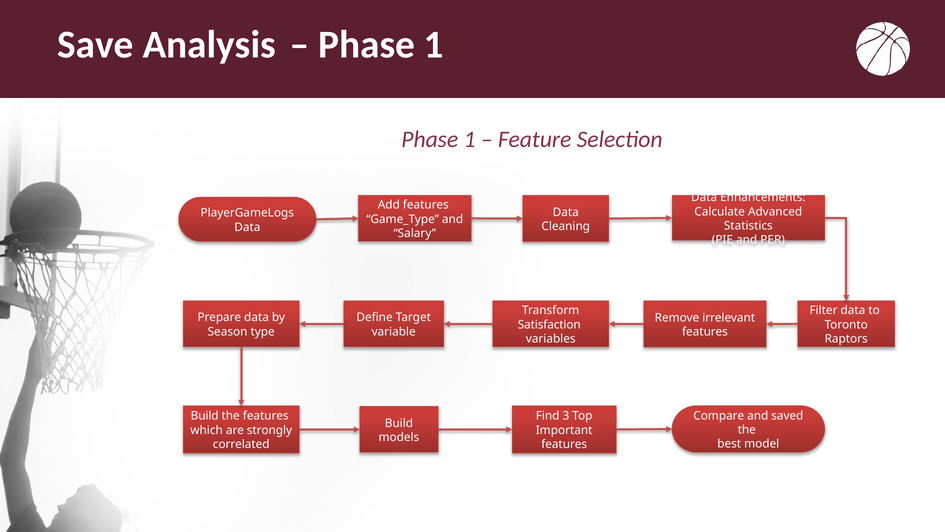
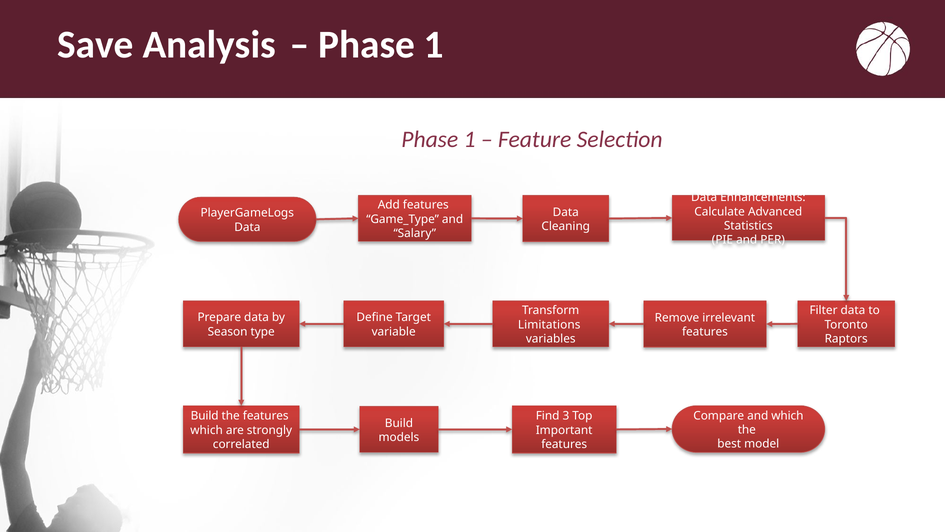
Satisfaction: Satisfaction -> Limitations (549, 325)
and saved: saved -> which (787, 415)
